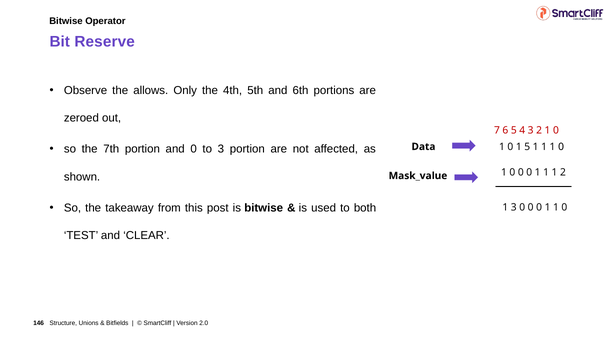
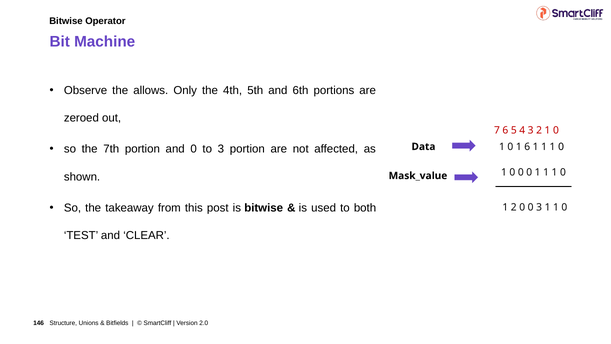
Reserve: Reserve -> Machine (105, 42)
1 5: 5 -> 6 (527, 147)
2: 2 -> 0 (563, 172)
1 3: 3 -> 2 (514, 207)
0: 0 -> 3 (539, 207)
